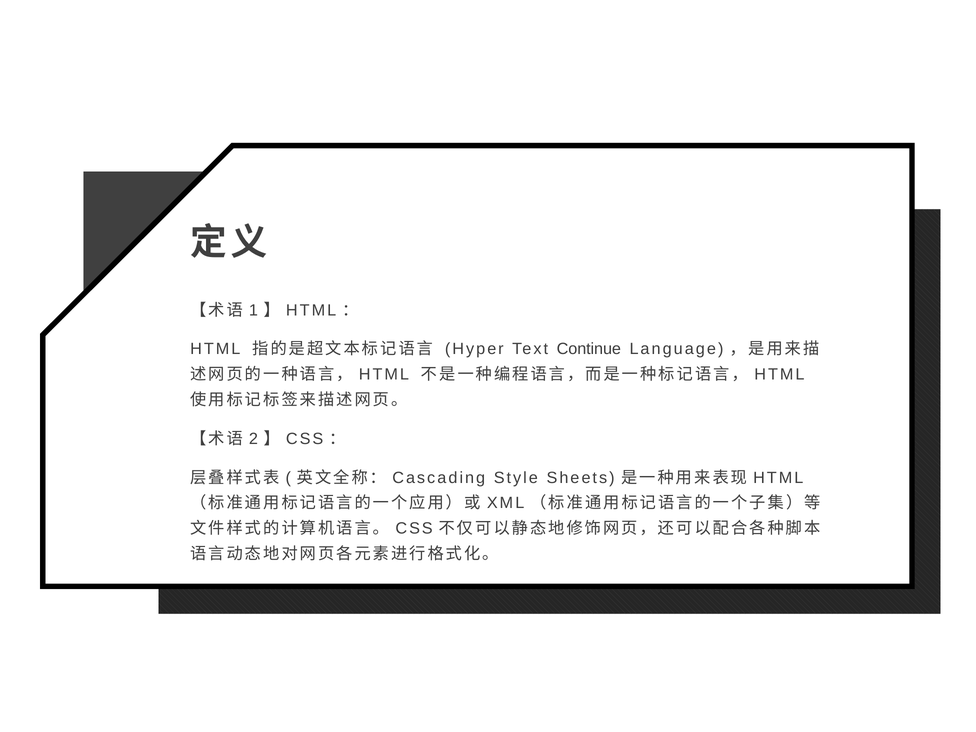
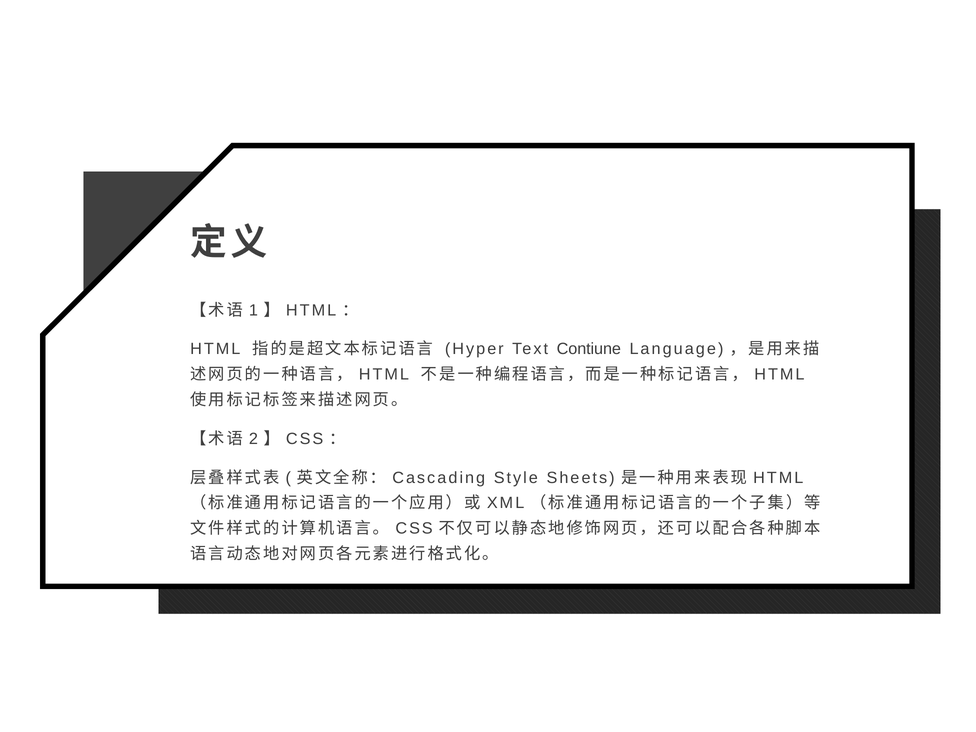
Continue: Continue -> Contiune (589, 349)
